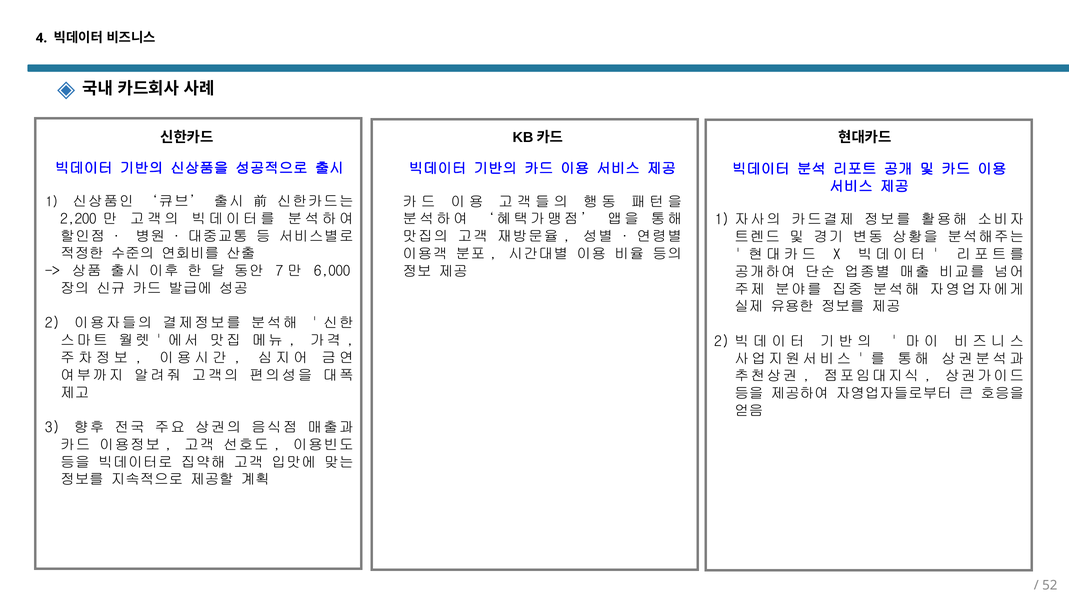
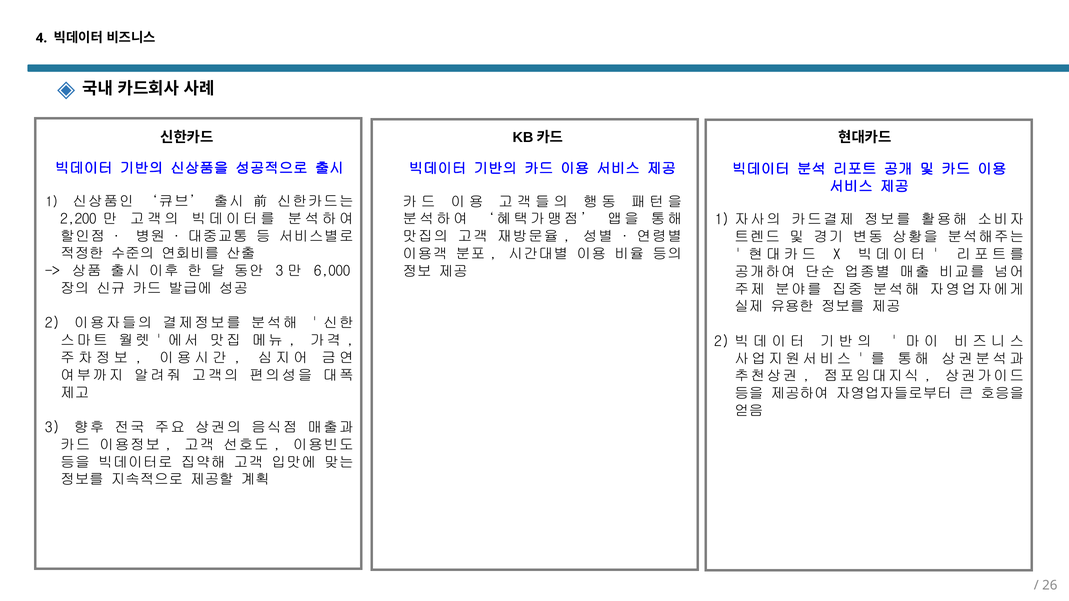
7: 7 -> 3 (279, 271)
52: 52 -> 26 (1050, 586)
